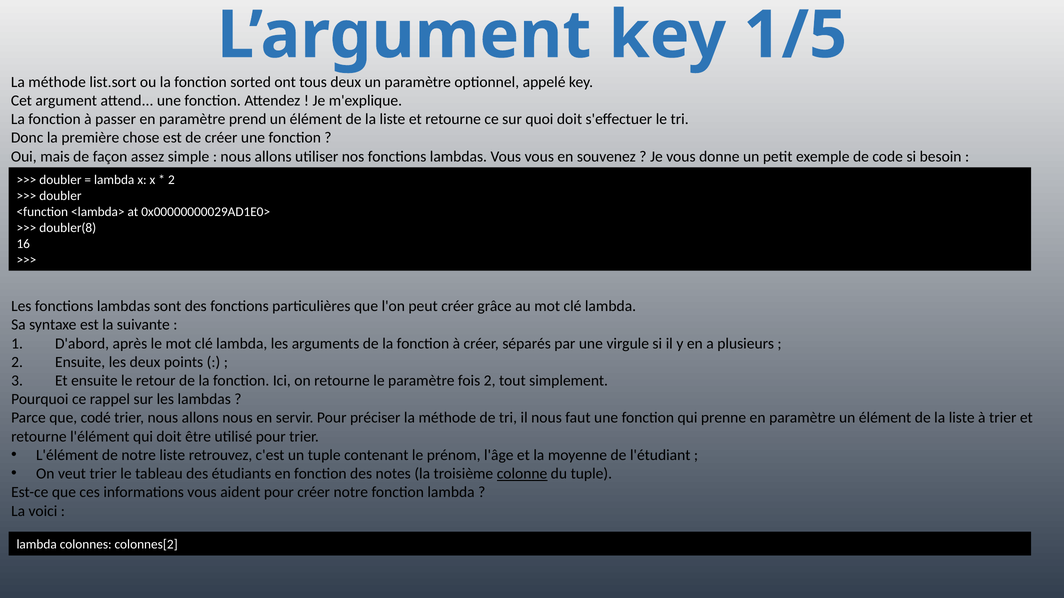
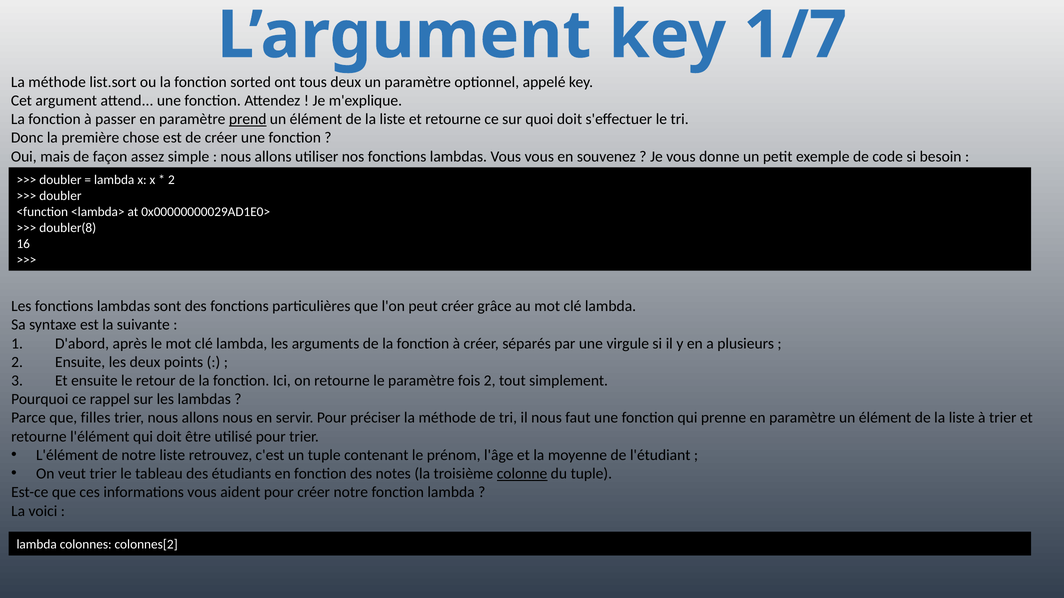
1/5: 1/5 -> 1/7 (795, 35)
prend underline: none -> present (248, 119)
codé: codé -> filles (96, 418)
